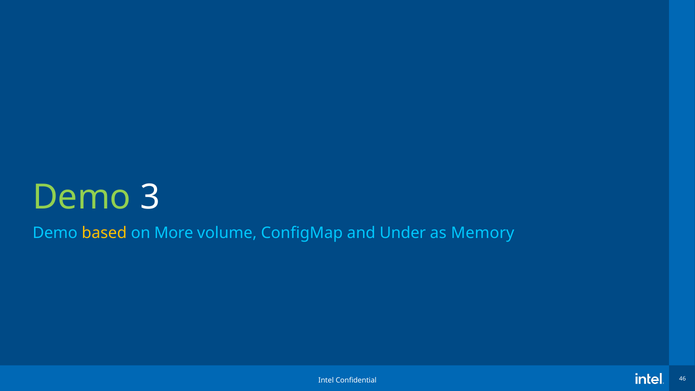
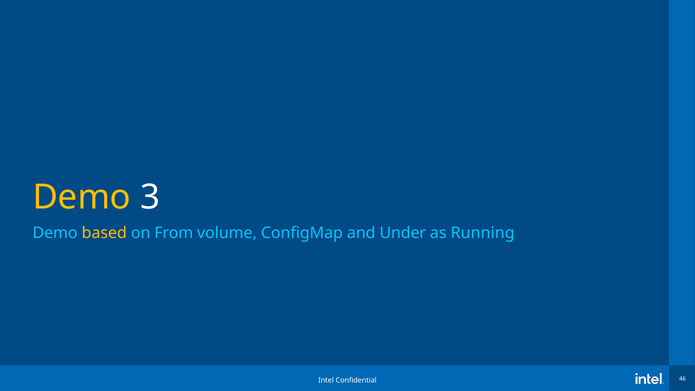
Demo colour: light green -> yellow (82, 197)
More: More -> From (174, 233)
Memory: Memory -> Running (483, 233)
